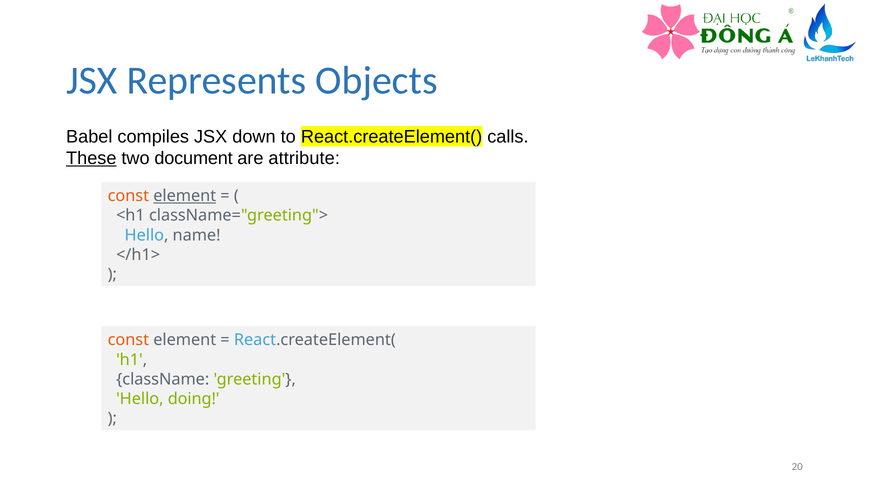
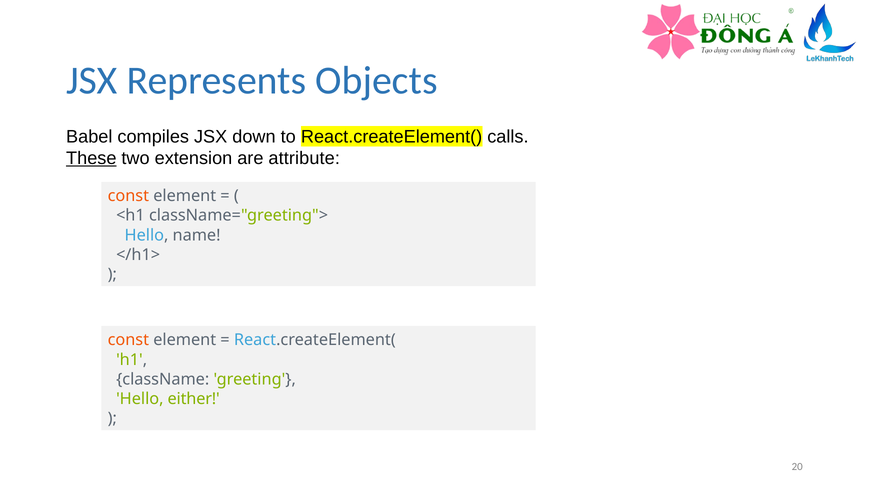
document: document -> extension (193, 158)
element underline: present -> none (185, 196)
doing: doing -> either (194, 399)
